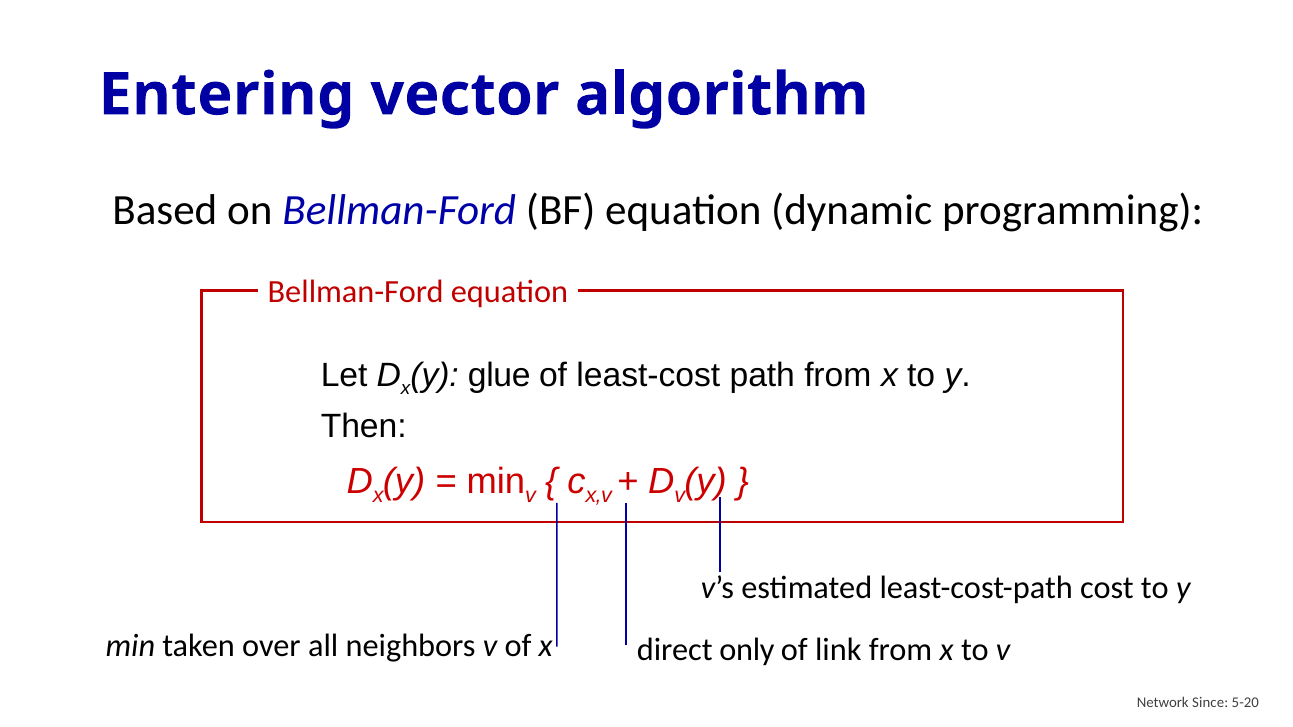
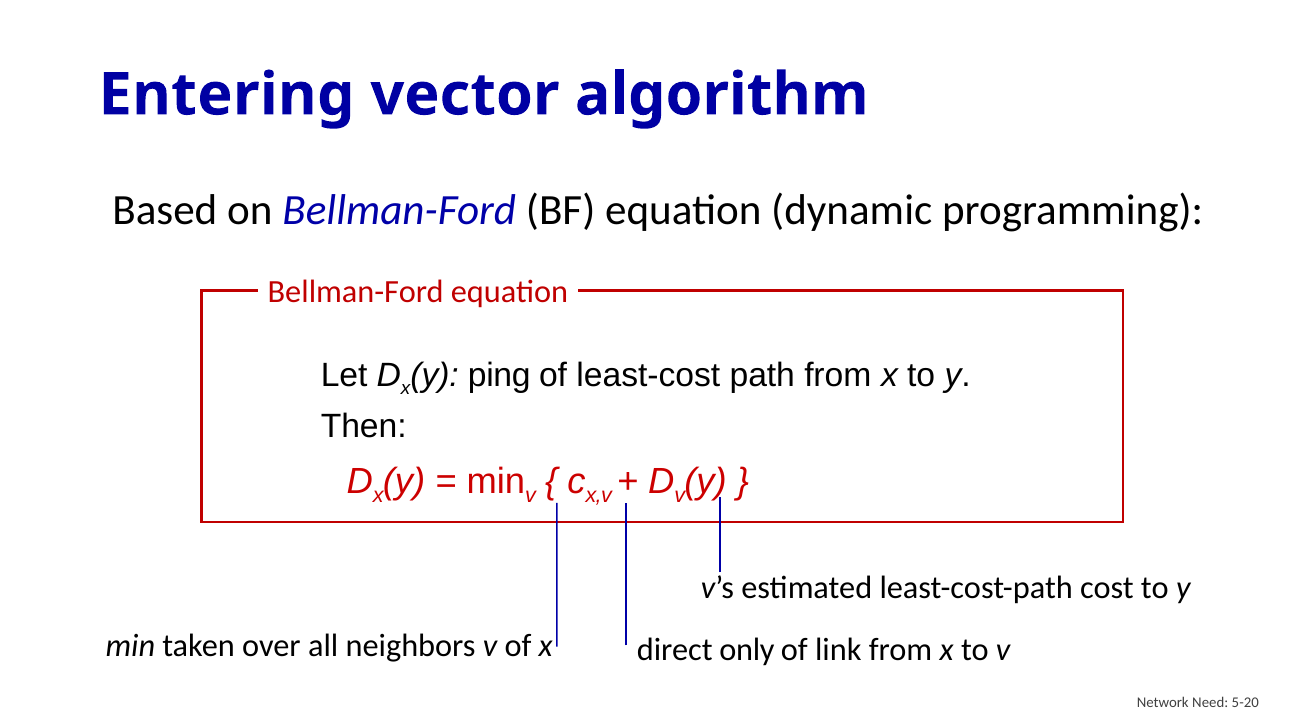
glue: glue -> ping (499, 375)
Since: Since -> Need (1210, 703)
